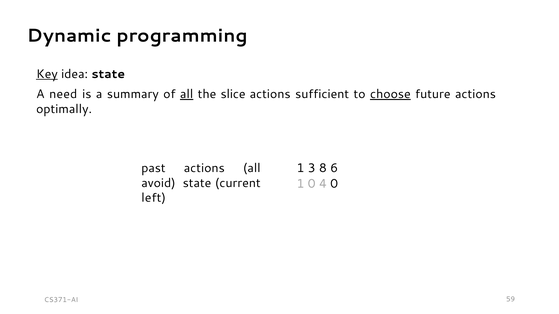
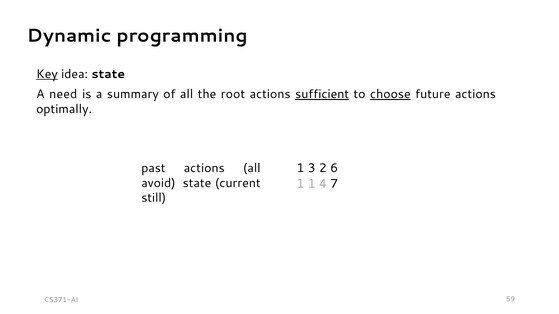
all underline: present -> none (187, 94)
slice: slice -> root (233, 94)
sufficient underline: none -> present (322, 94)
8: 8 -> 2 (323, 168)
1 0: 0 -> 1 (312, 184)
4 0: 0 -> 7 (334, 184)
left: left -> still (154, 198)
